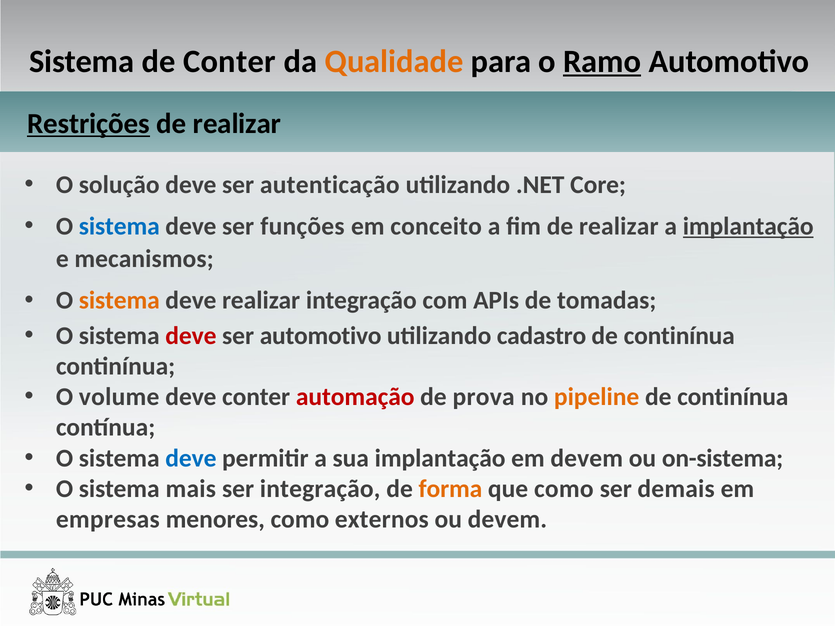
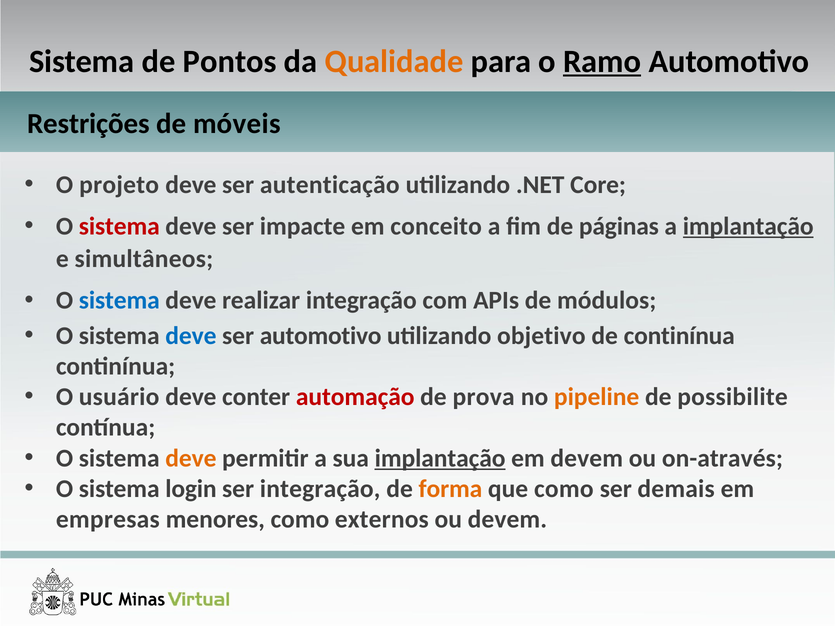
de Conter: Conter -> Pontos (230, 62)
Restrições underline: present -> none (88, 124)
realizar: realizar -> móveis (237, 124)
solução: solução -> projeto (119, 185)
sistema colour: blue -> red (119, 226)
funções: funções -> impacte (303, 226)
fim de realizar: realizar -> páginas (619, 226)
mecanismos: mecanismos -> simultâneos (144, 259)
sistema colour: orange -> blue (119, 301)
tomadas: tomadas -> módulos (607, 301)
deve colour: red -> blue (191, 336)
cadastro: cadastro -> objetivo (541, 336)
volume: volume -> usuário (119, 397)
continínua: continínua -> possibilite (733, 397)
deve colour: blue -> orange (191, 458)
implantação underline: none -> present (440, 458)
on-sistema: on-sistema -> on-através (722, 458)
mais: mais -> login (191, 489)
